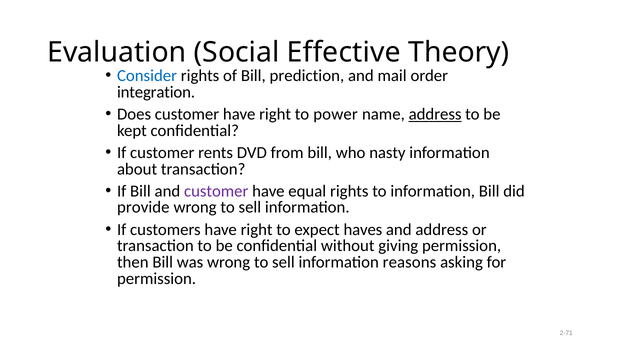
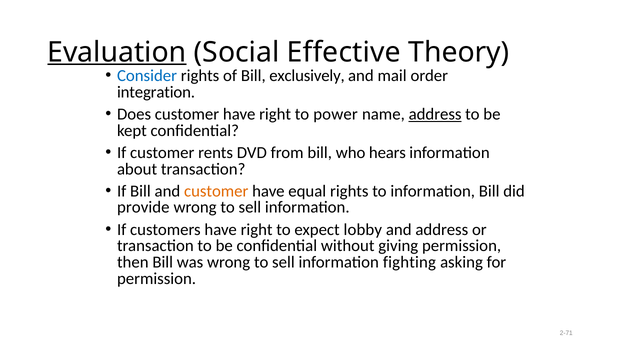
Evaluation underline: none -> present (117, 52)
prediction: prediction -> exclusively (307, 76)
nasty: nasty -> hears (387, 153)
customer colour: purple -> orange (216, 191)
haves: haves -> lobby (363, 229)
reasons: reasons -> fighting (409, 262)
